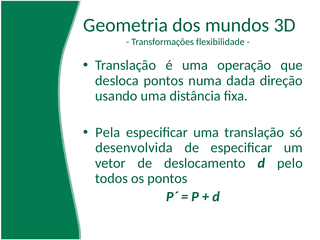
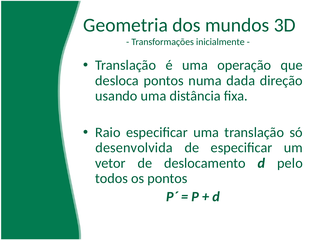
flexibilidade: flexibilidade -> inicialmente (220, 42)
Pela: Pela -> Raio (108, 132)
